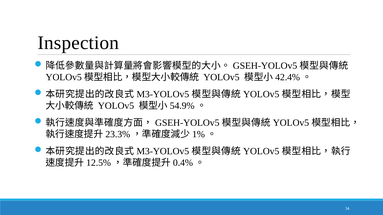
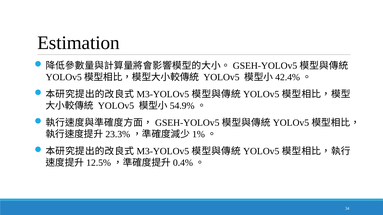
Inspection: Inspection -> Estimation (78, 43)
